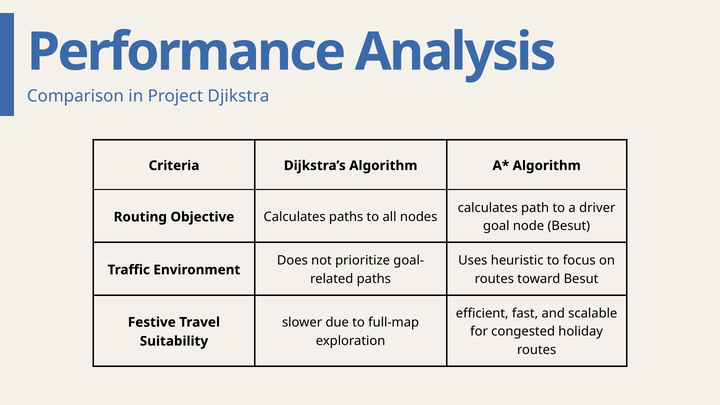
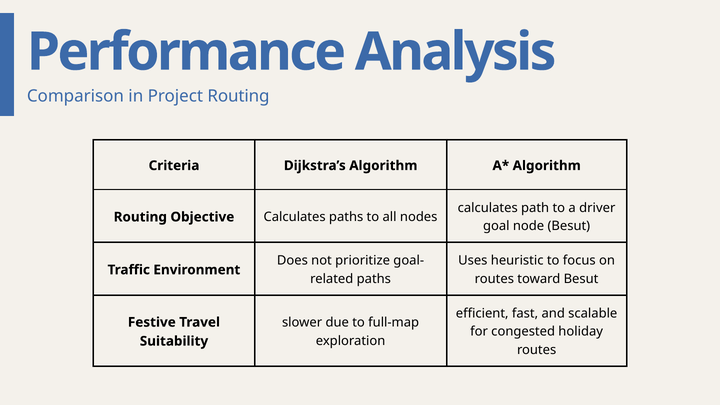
Project Djikstra: Djikstra -> Routing (239, 96)
